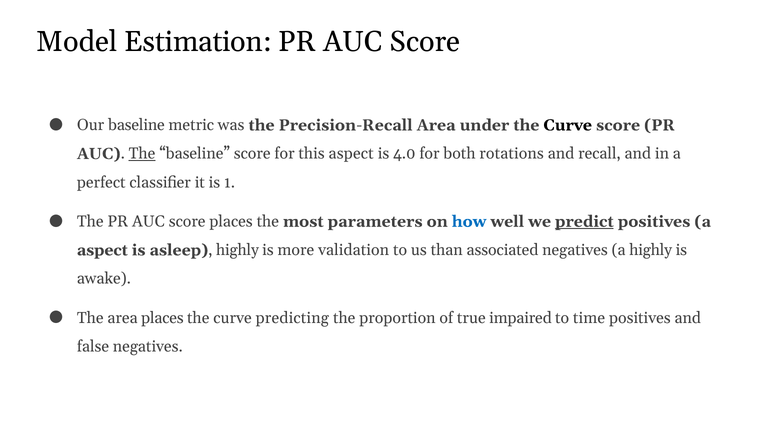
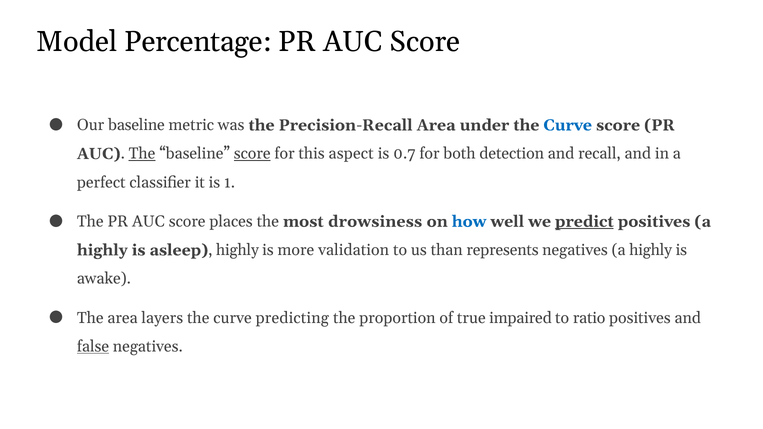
Estimation: Estimation -> Percentage (198, 42)
Curve colour: black -> blue (568, 125)
score underline: none -> present (252, 154)
4.0: 4.0 -> 0.7 (404, 154)
rotations: rotations -> detection (512, 154)
parameters: parameters -> drowsiness (375, 222)
aspect: aspect -> highly (102, 250)
associated: associated -> represents (503, 250)
area places: places -> layers (162, 318)
time: time -> ratio (589, 318)
false underline: none -> present (93, 347)
